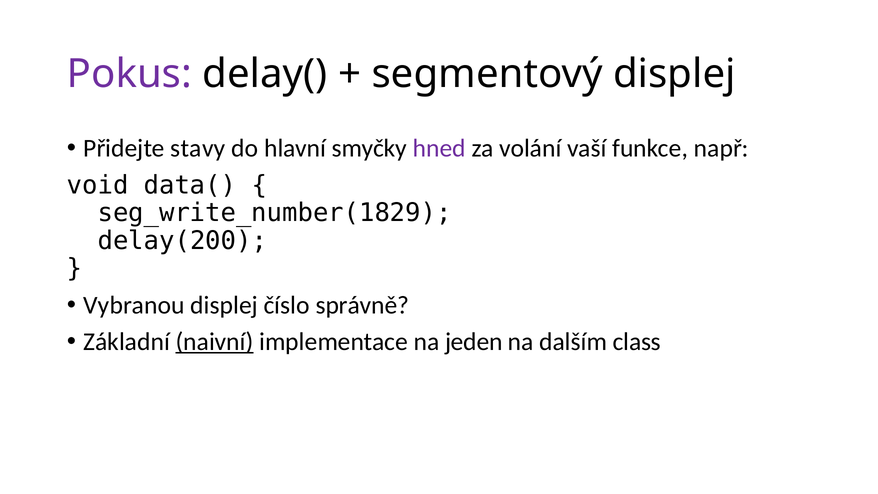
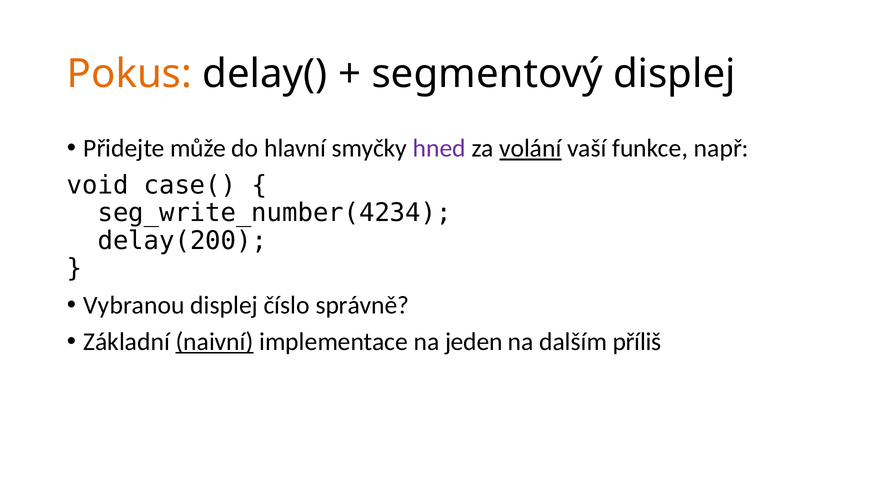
Pokus colour: purple -> orange (129, 74)
stavy: stavy -> může (198, 148)
volání underline: none -> present (530, 148)
data(: data( -> case( (190, 185)
seg_write_number(1829: seg_write_number(1829 -> seg_write_number(4234 (275, 213)
class: class -> příliš (637, 342)
